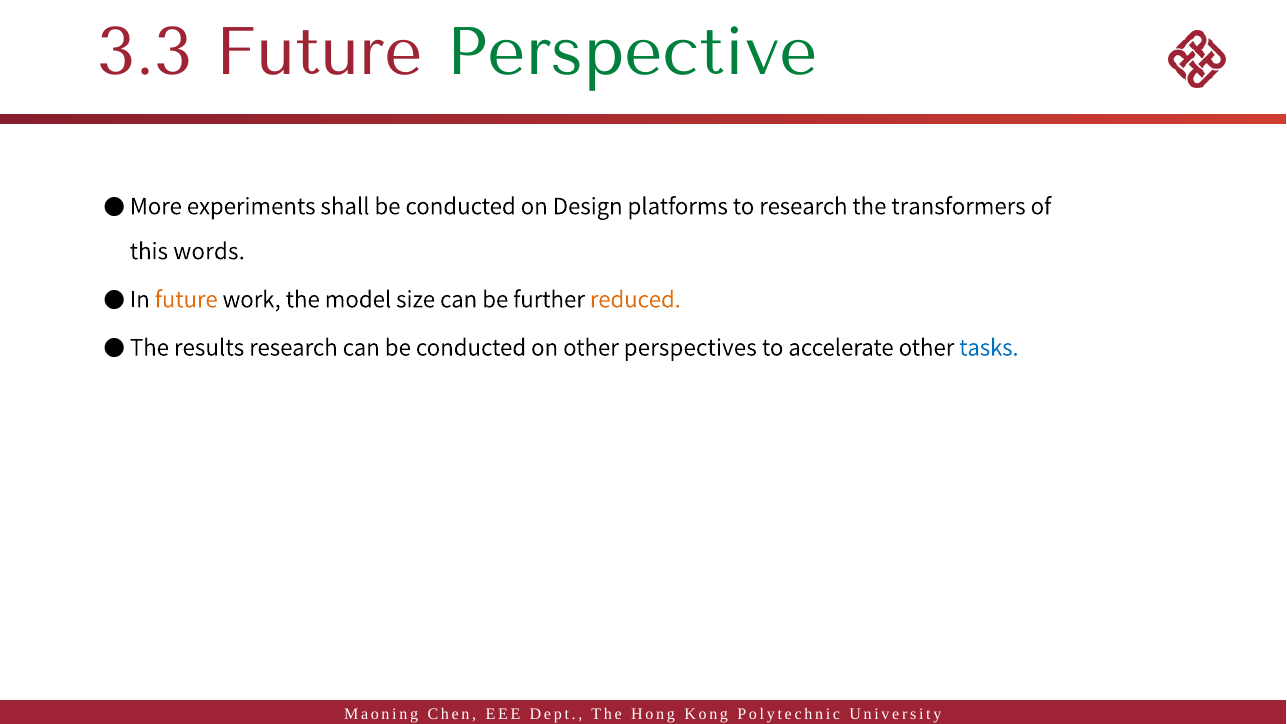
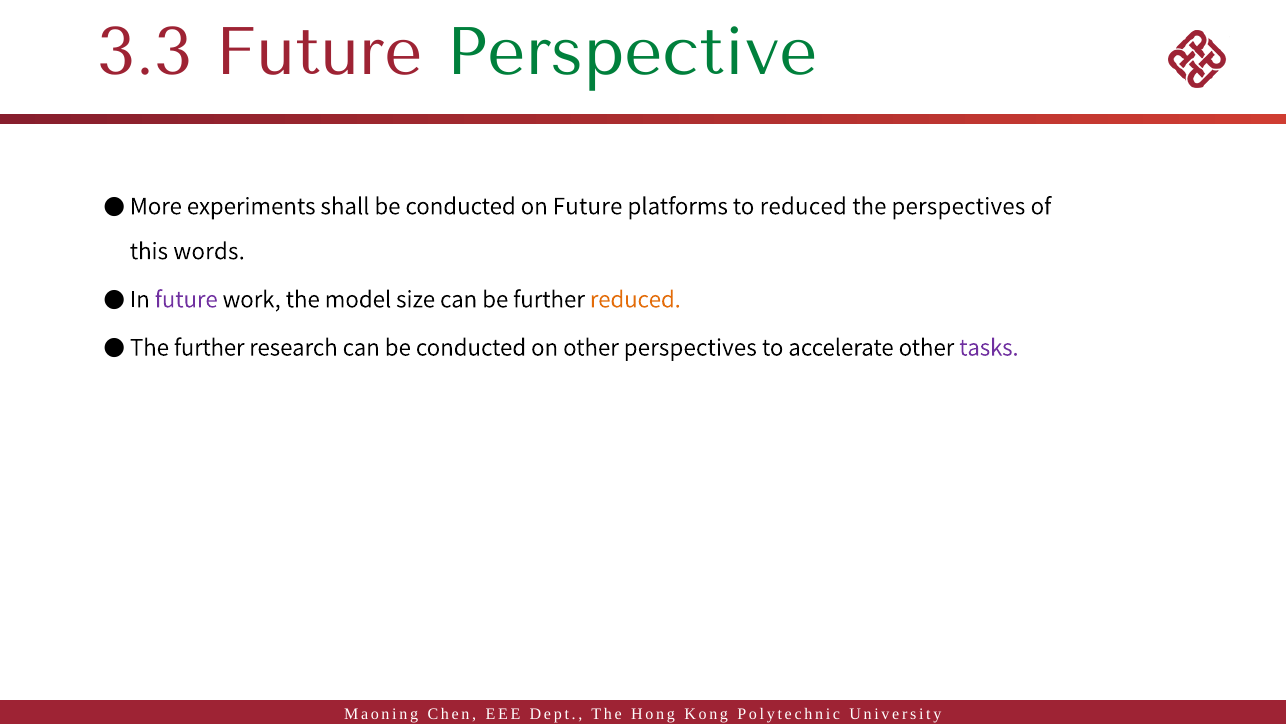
on Design: Design -> Future (588, 206)
to research: research -> reduced (803, 206)
the transformers: transformers -> perspectives (958, 206)
future colour: orange -> purple (186, 299)
results: results -> further (209, 347)
tasks colour: blue -> purple (989, 347)
